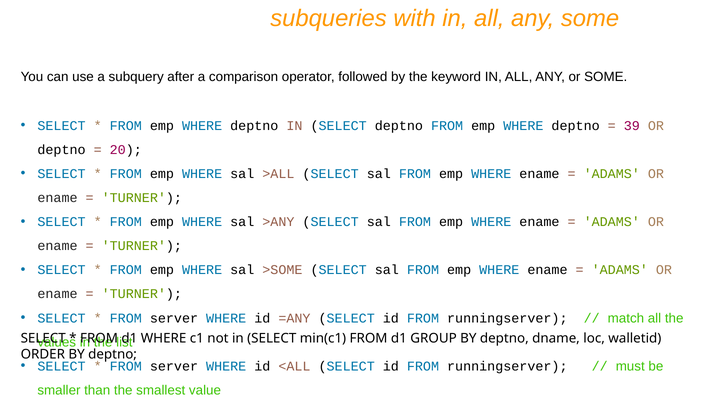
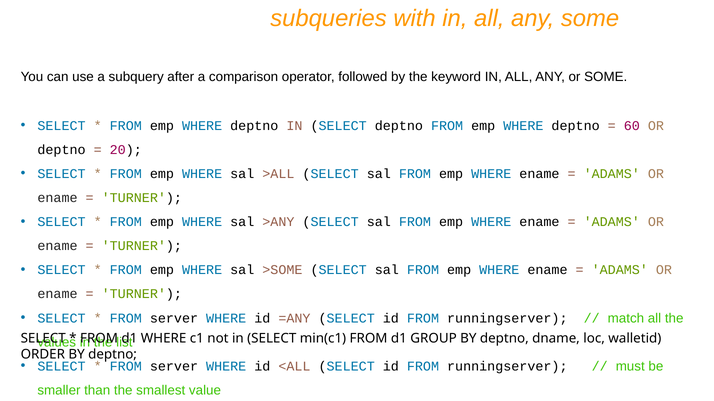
39: 39 -> 60 (632, 126)
